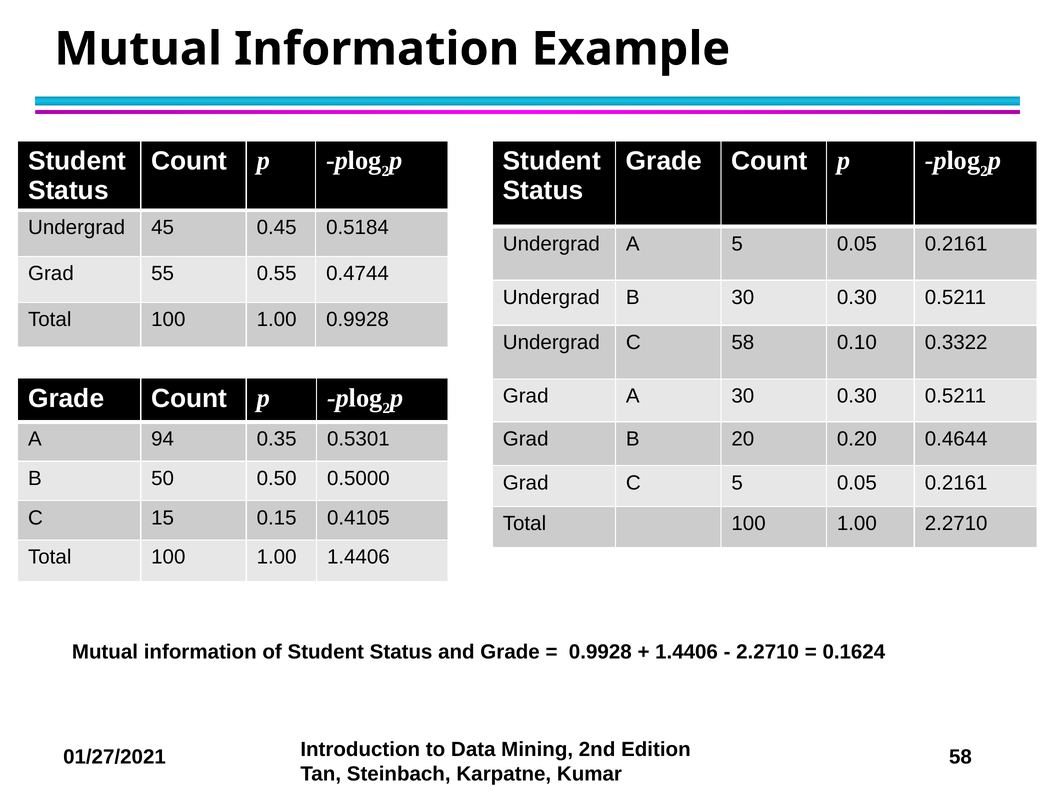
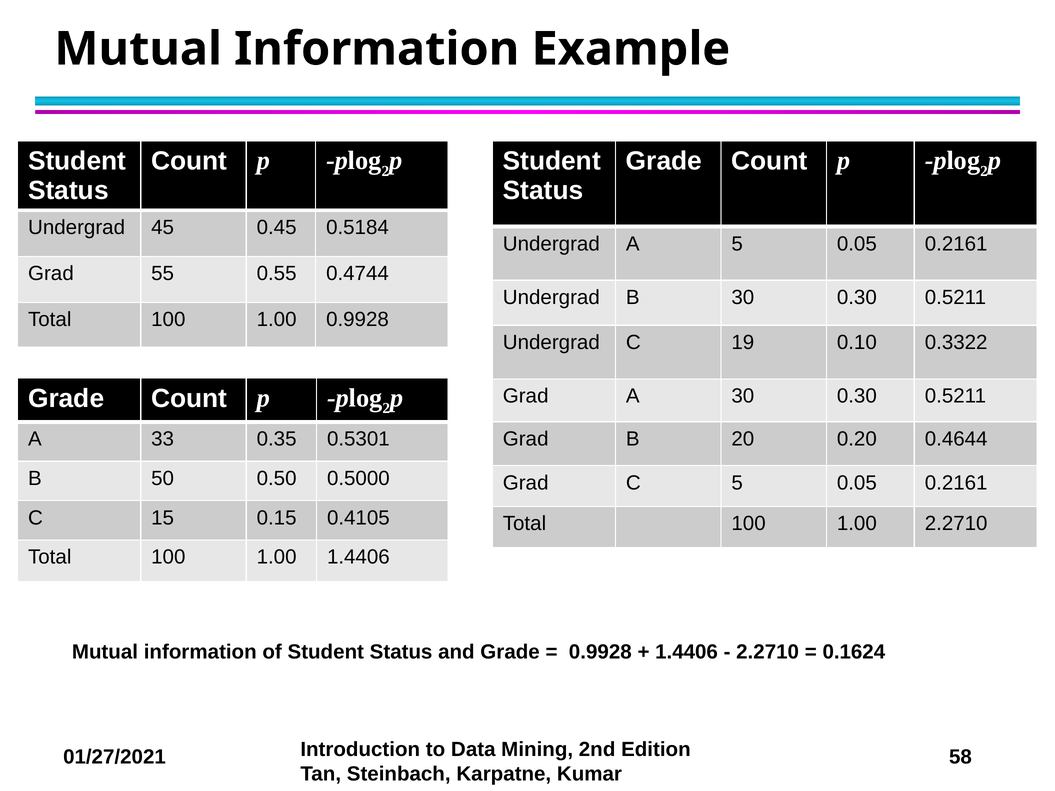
C 58: 58 -> 19 (743, 342)
94: 94 -> 33 (163, 439)
